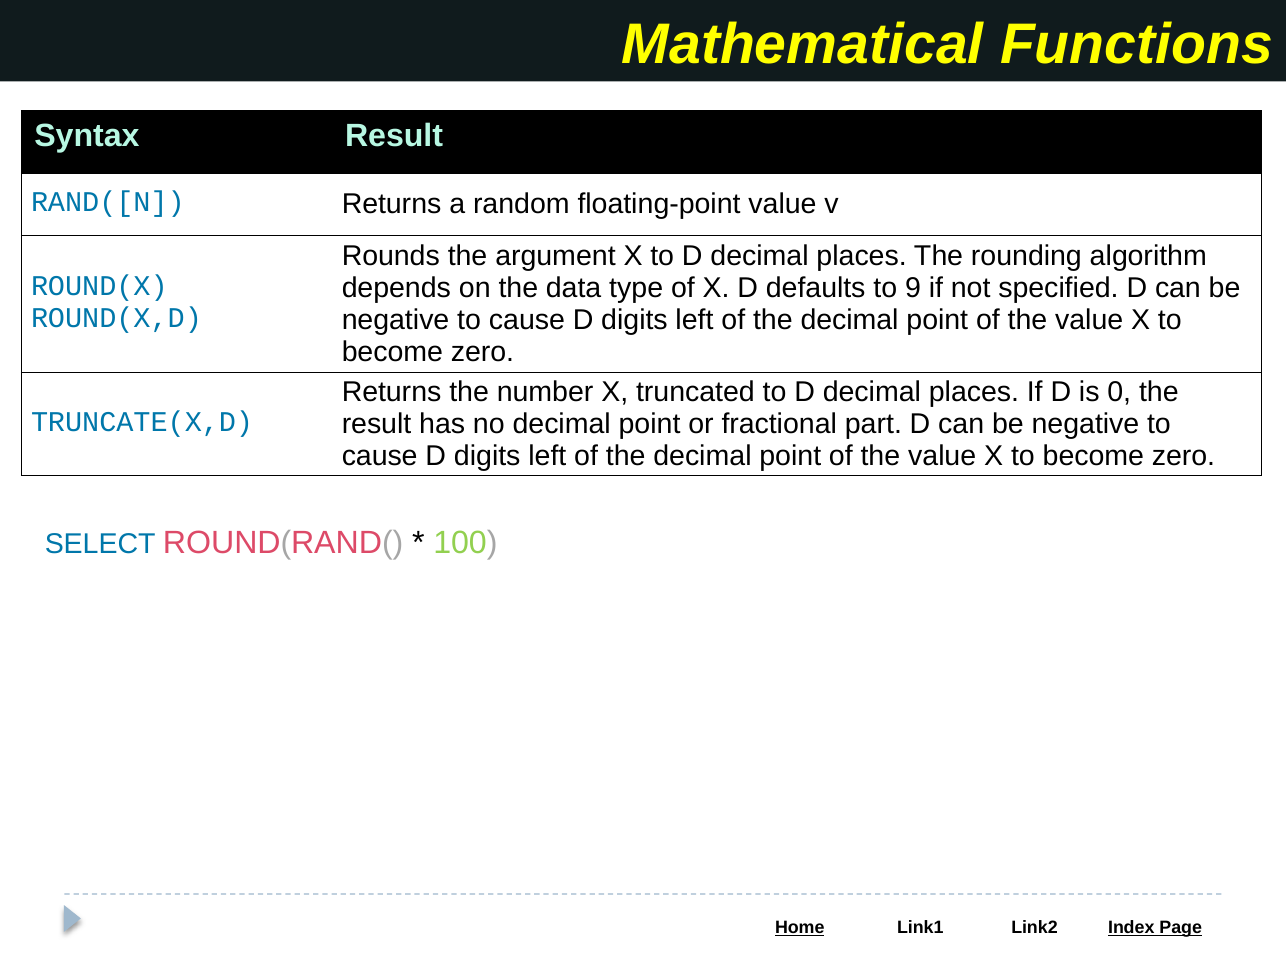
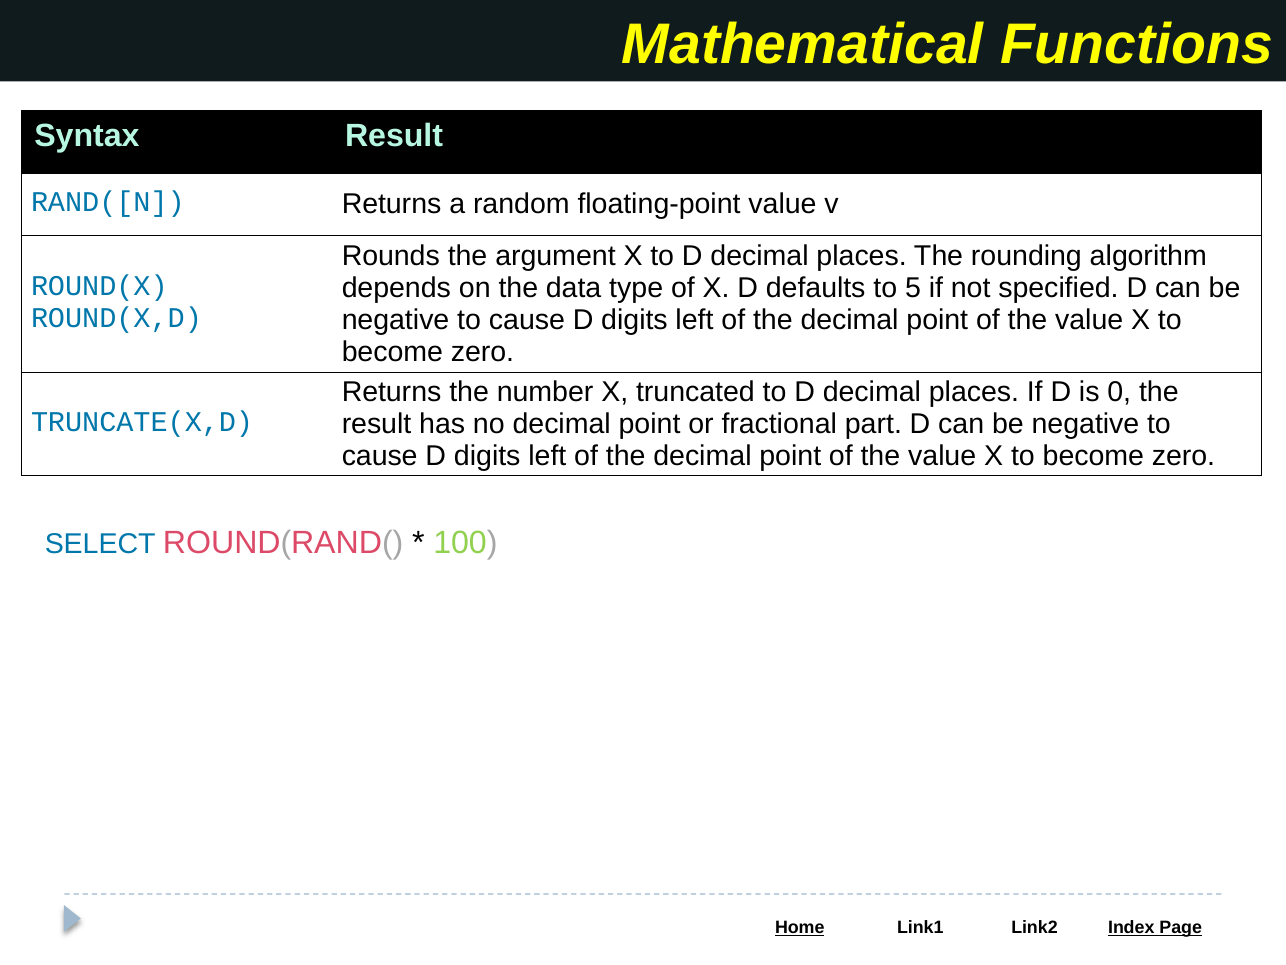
9: 9 -> 5 (913, 288)
